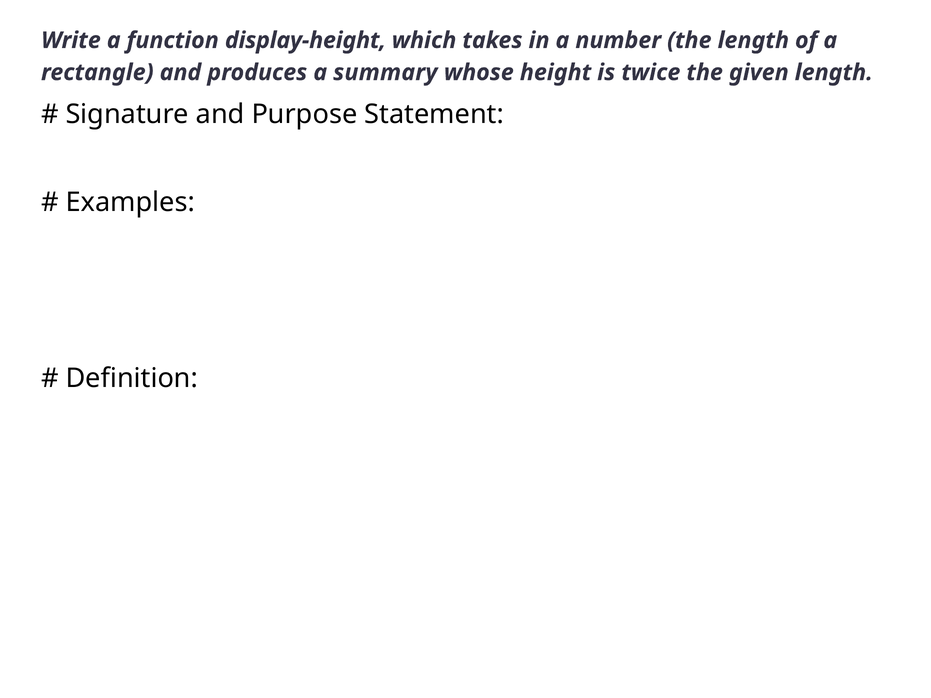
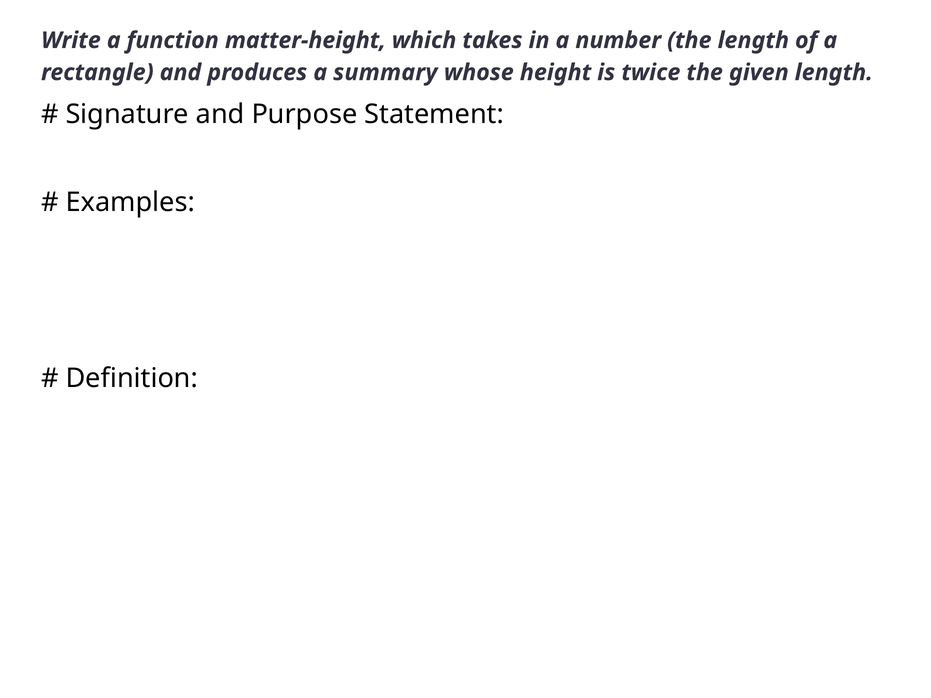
display-height: display-height -> matter-height (305, 40)
